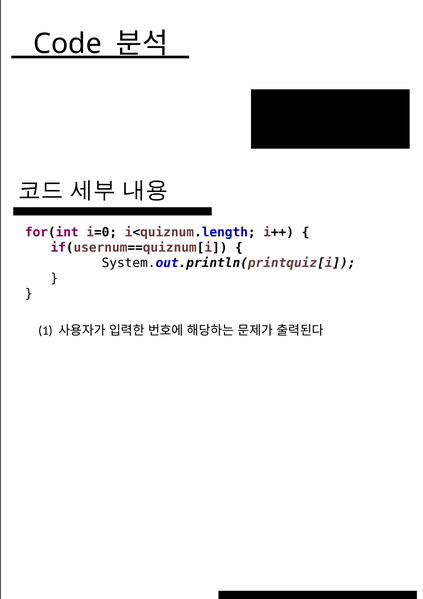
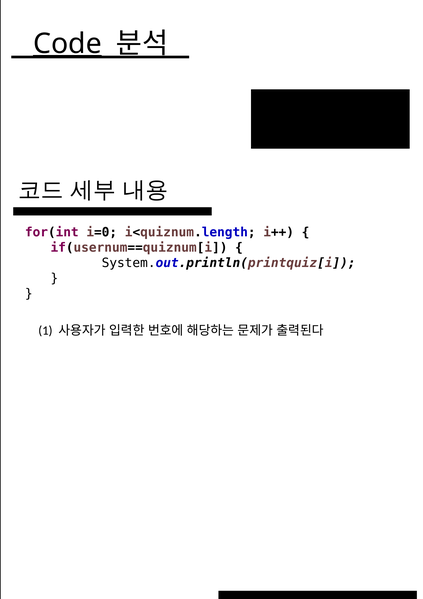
Code underline: none -> present (67, 44)
